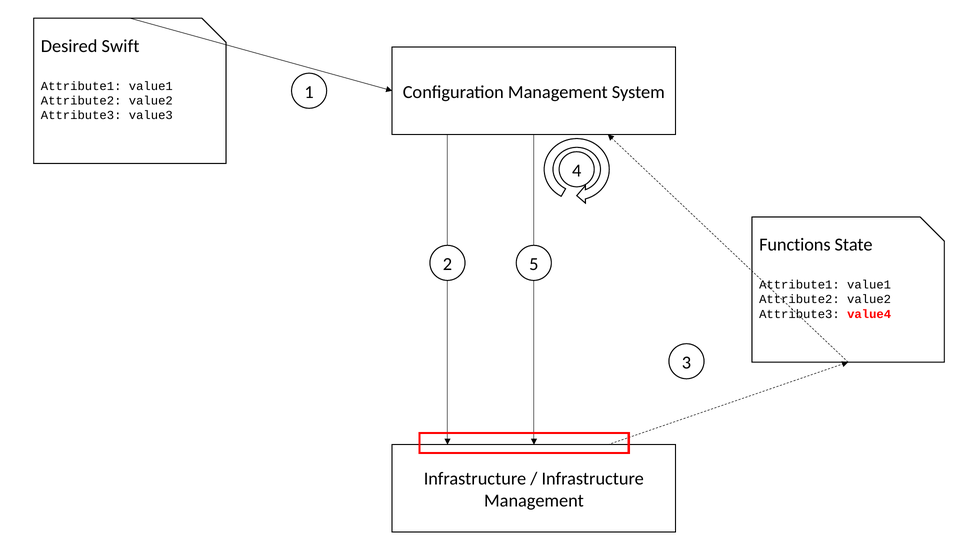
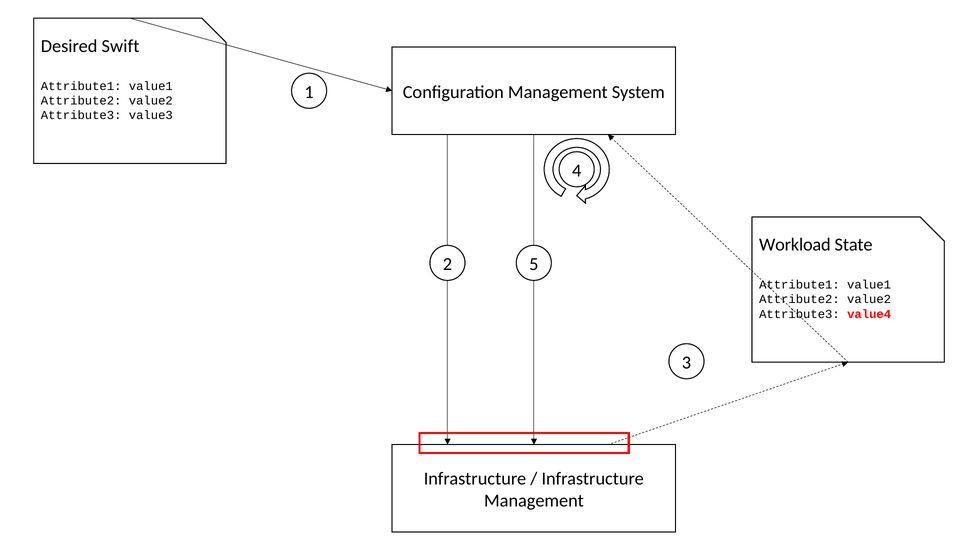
Functions: Functions -> Workload (795, 245)
